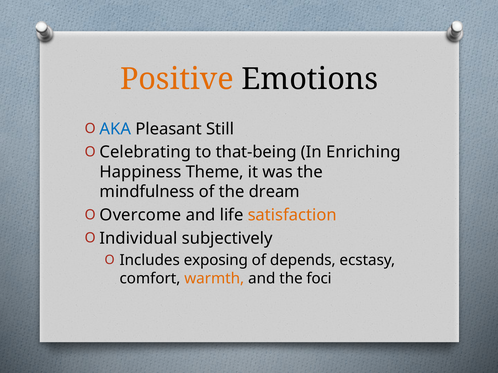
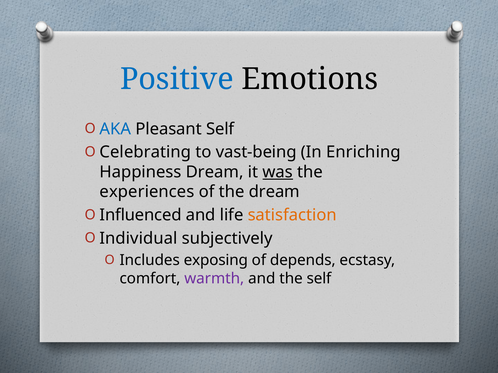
Positive colour: orange -> blue (177, 79)
Pleasant Still: Still -> Self (220, 129)
that-being: that-being -> vast-being (256, 152)
Happiness Theme: Theme -> Dream (215, 172)
was underline: none -> present (278, 172)
mindfulness: mindfulness -> experiences (147, 192)
Overcome: Overcome -> Influenced (141, 215)
warmth colour: orange -> purple (214, 279)
the foci: foci -> self (319, 279)
